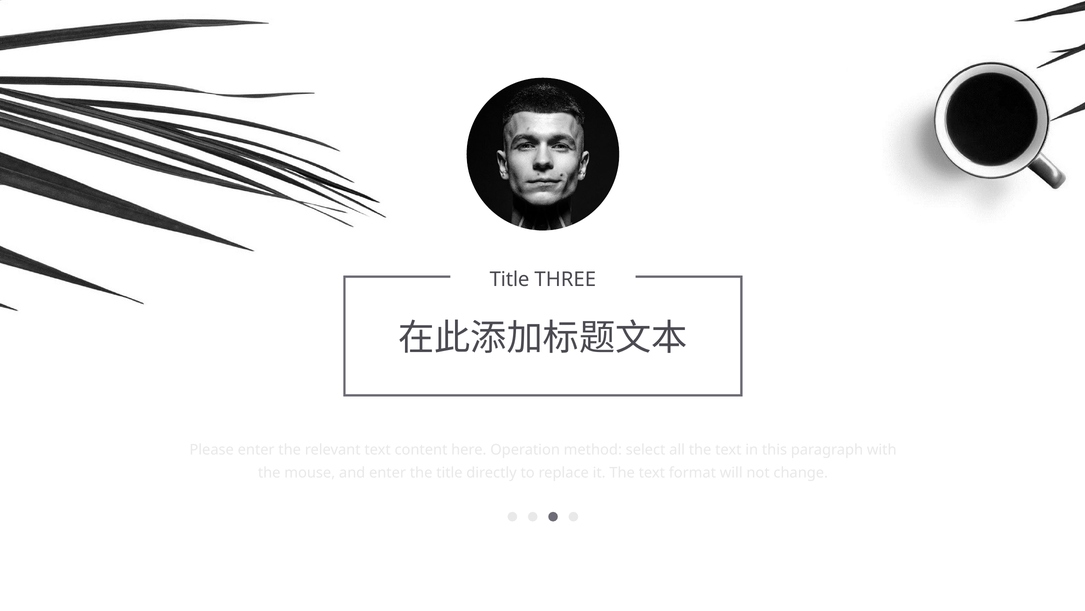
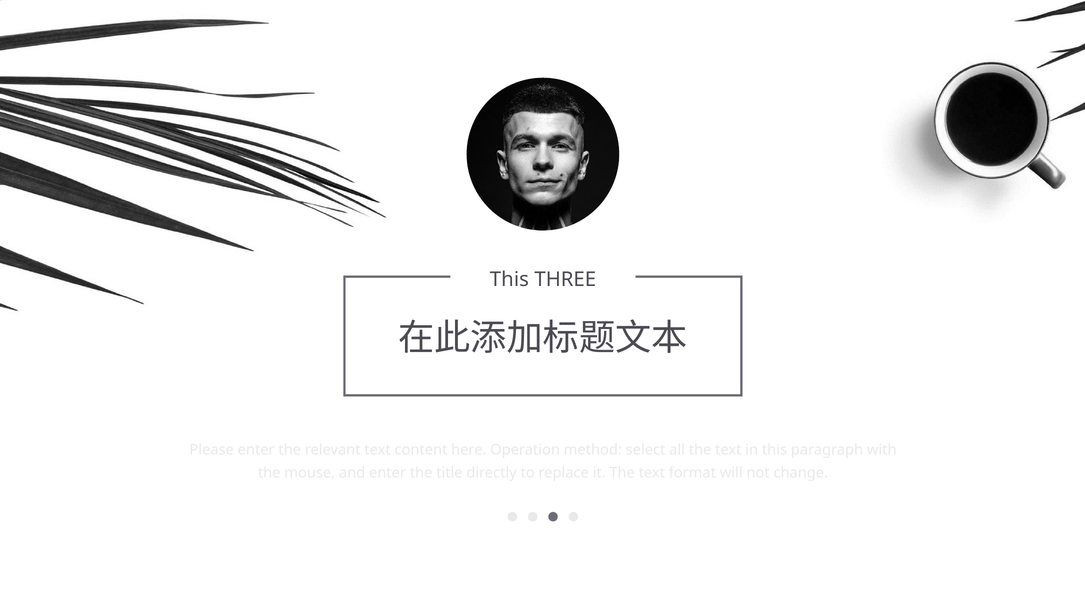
Title: Title -> This (509, 279)
